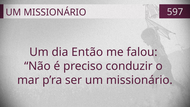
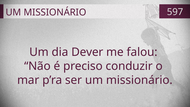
Então: Então -> Dever (87, 52)
